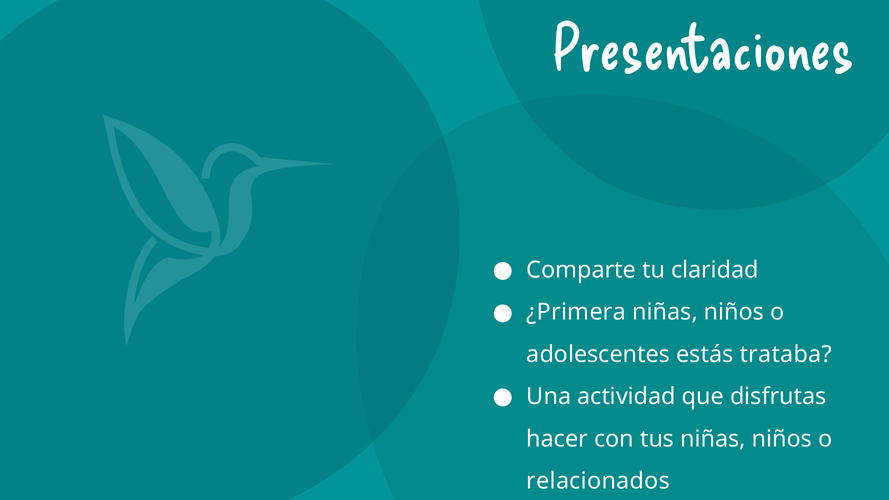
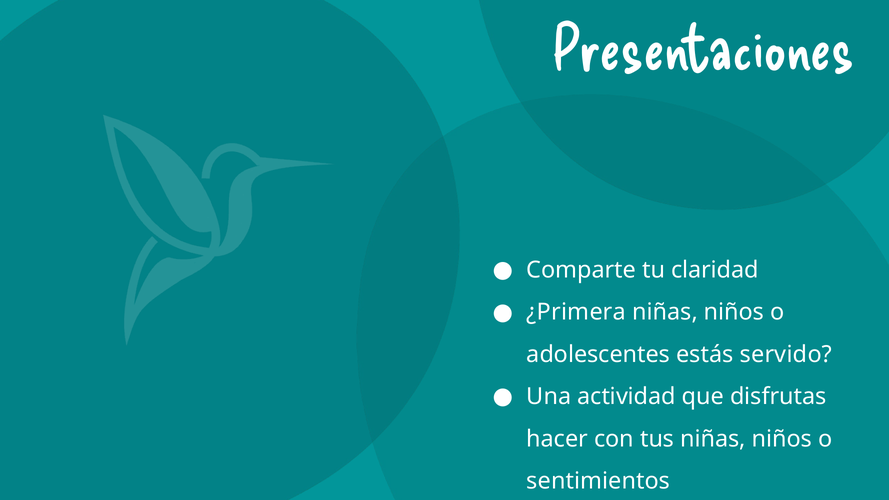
trataba: trataba -> servido (786, 354)
relacionados: relacionados -> sentimientos (598, 481)
